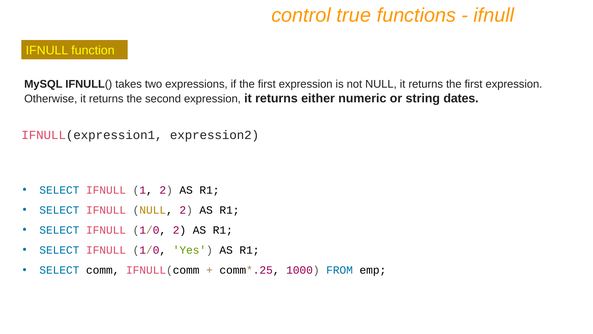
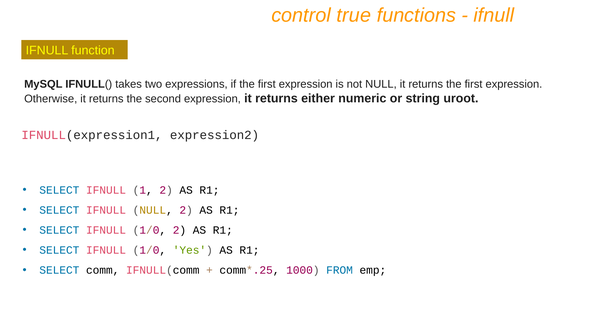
dates: dates -> uroot (461, 98)
